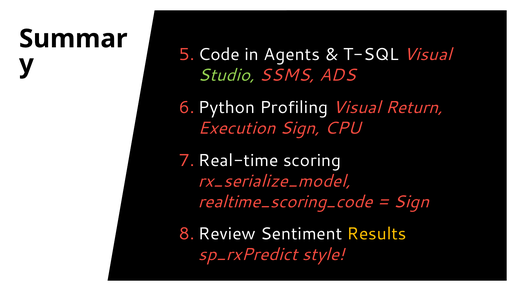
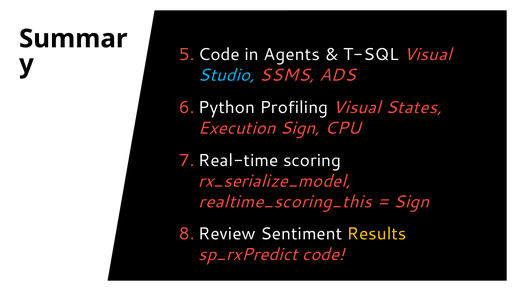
Studio colour: light green -> light blue (227, 75)
Return: Return -> States (414, 107)
realtime_scoring_code: realtime_scoring_code -> realtime_scoring_this (285, 202)
style: style -> code (323, 254)
